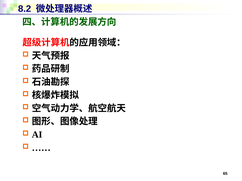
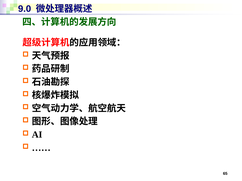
8.2: 8.2 -> 9.0 (25, 9)
